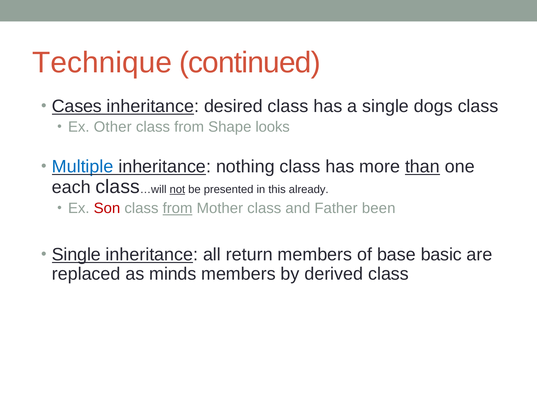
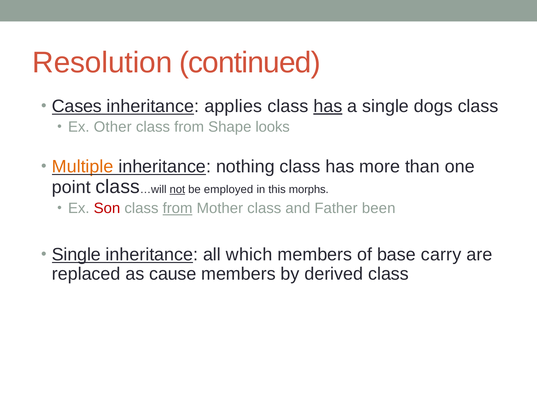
Technique: Technique -> Resolution (102, 63)
desired: desired -> applies (233, 106)
has underline: none -> present (328, 106)
Multiple colour: blue -> orange (83, 167)
than underline: present -> none (422, 167)
each: each -> point (71, 187)
presented: presented -> employed (229, 189)
already: already -> morphs (309, 189)
return: return -> which (249, 254)
basic: basic -> carry (441, 254)
minds: minds -> cause (173, 274)
